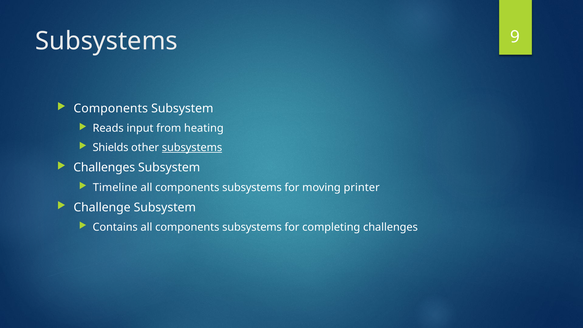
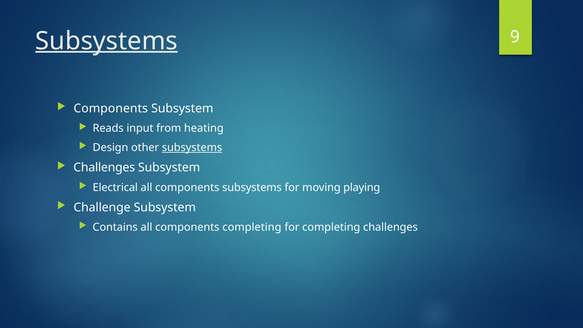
Subsystems underline: none -> present (107, 41)
Shields: Shields -> Design (110, 148)
Timeline: Timeline -> Electrical (115, 187)
printer: printer -> playing (362, 187)
Contains all components subsystems: subsystems -> completing (252, 227)
